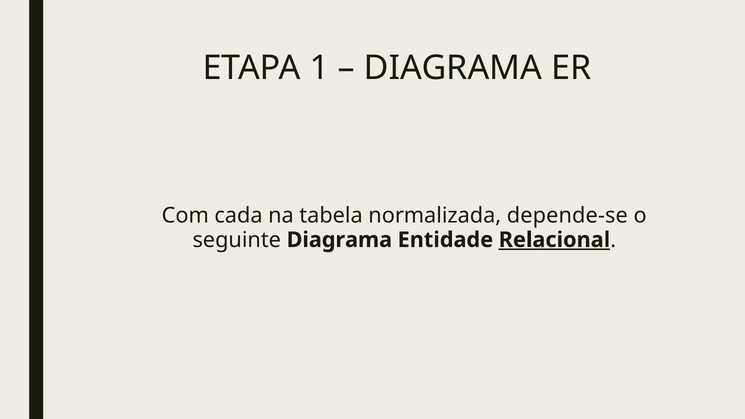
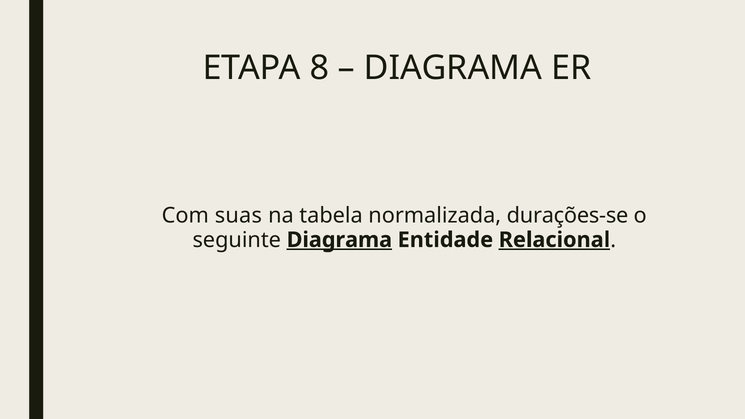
1: 1 -> 8 (319, 68)
cada: cada -> suas (238, 215)
depende-se: depende-se -> durações-se (567, 215)
Diagrama underline: none -> present (339, 240)
